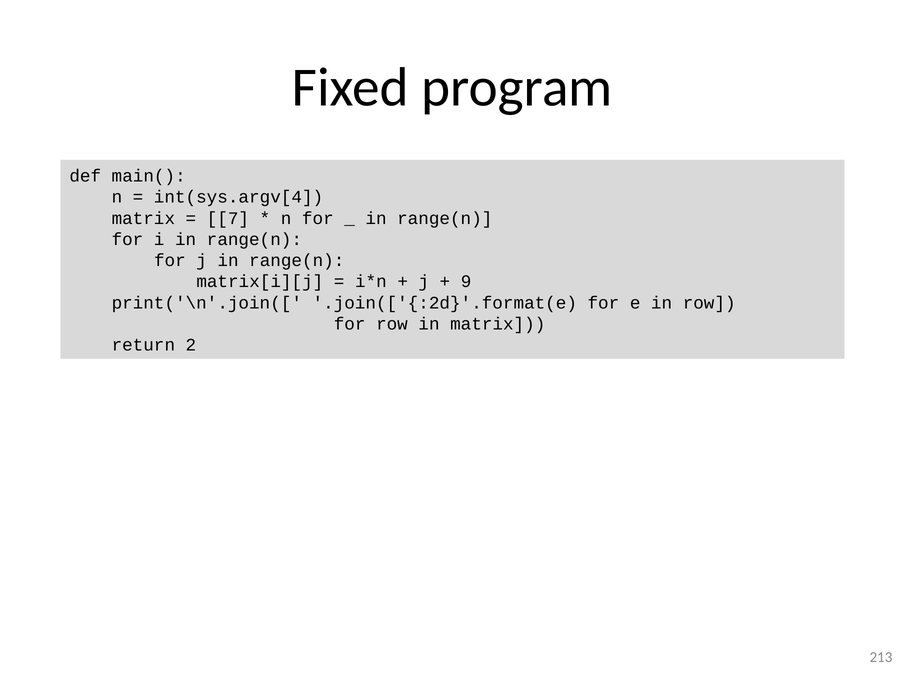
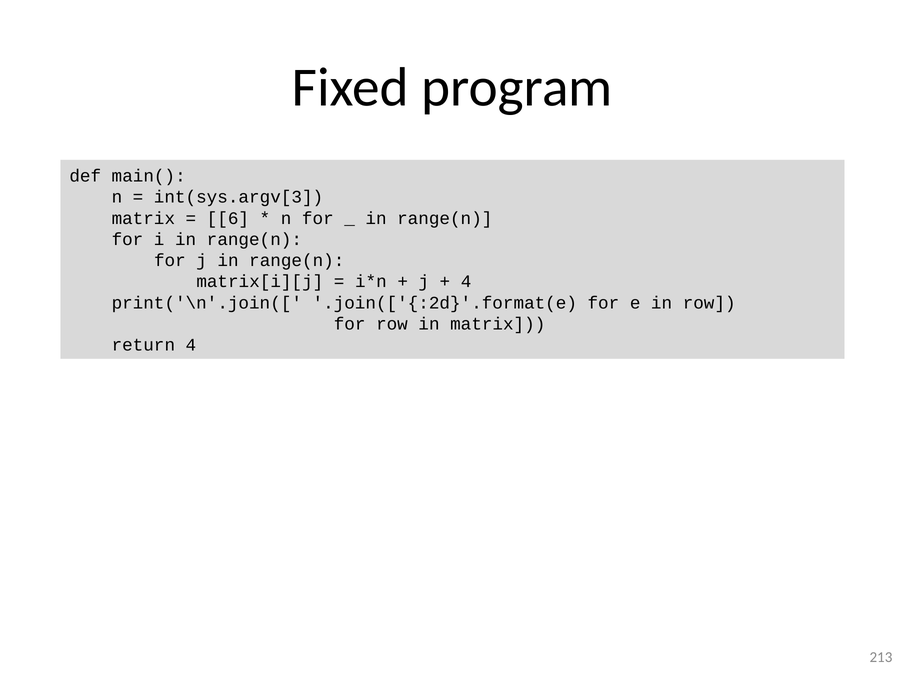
int(sys.argv[4: int(sys.argv[4 -> int(sys.argv[3 (238, 197)
7: 7 -> 6 (228, 218)
9: 9 -> 4 (466, 282)
return 2: 2 -> 4 (191, 345)
